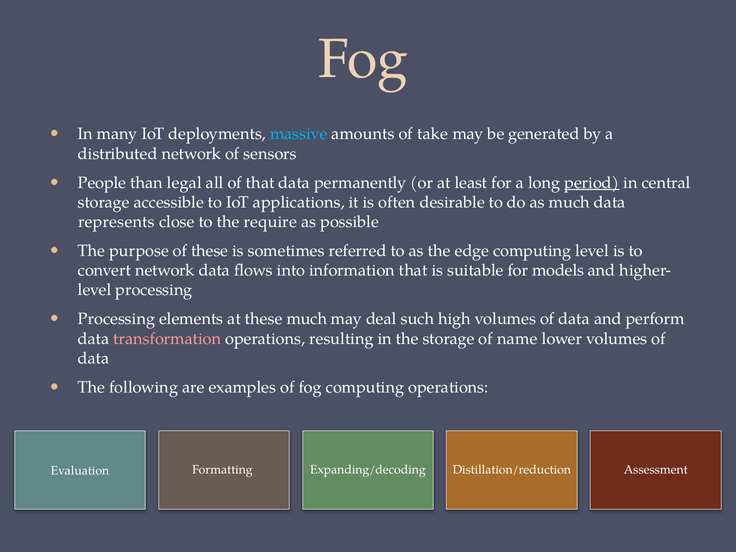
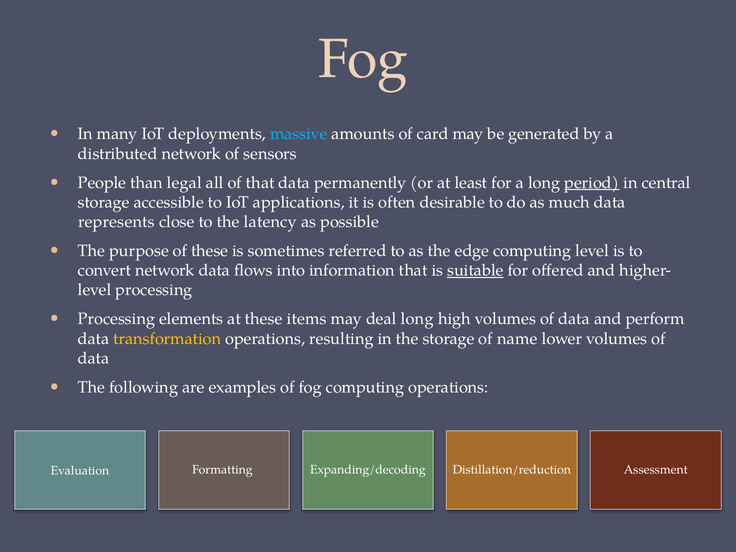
take: take -> card (433, 134)
require: require -> latency (270, 222)
suitable underline: none -> present (475, 270)
models: models -> offered (558, 270)
these much: much -> items (307, 319)
deal such: such -> long (417, 319)
transformation colour: pink -> yellow (167, 339)
